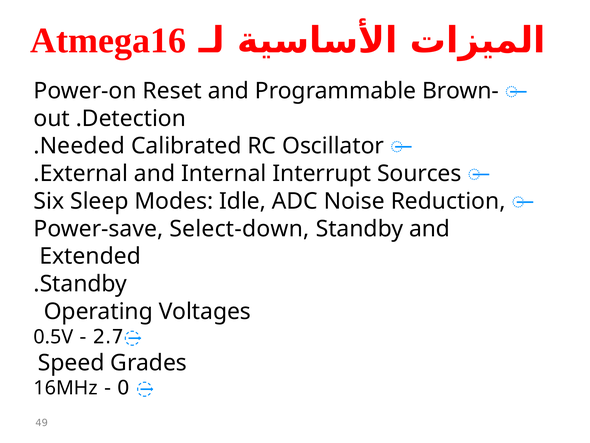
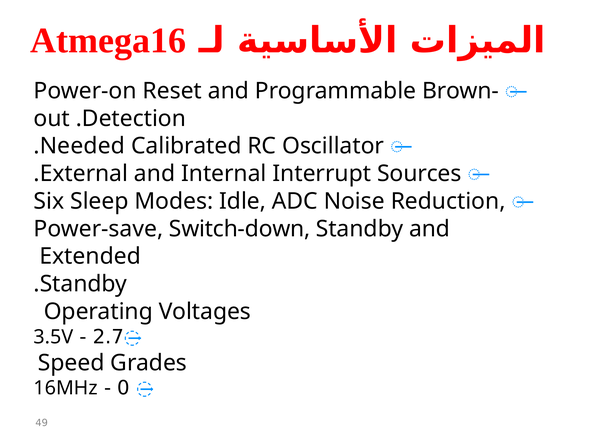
Select-down: Select-down -> Switch-down (240, 229)
0.5V: 0.5V -> 3.5V (53, 337)
